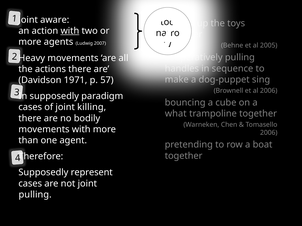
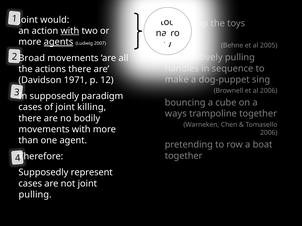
aware: aware -> would (55, 20)
agents underline: none -> present (59, 42)
Heavy: Heavy -> Broad (32, 58)
57: 57 -> 12 (107, 80)
what: what -> ways (176, 114)
